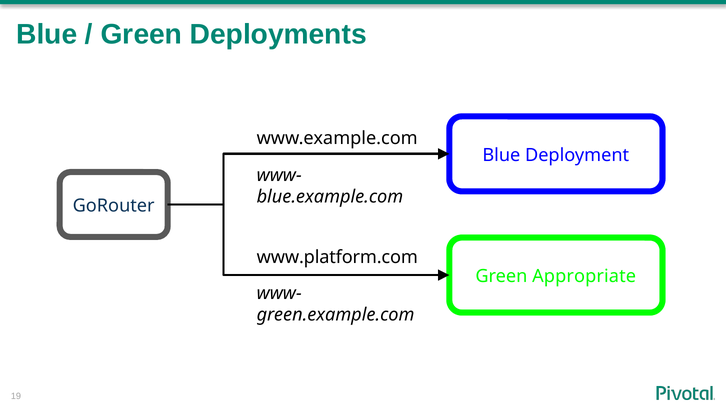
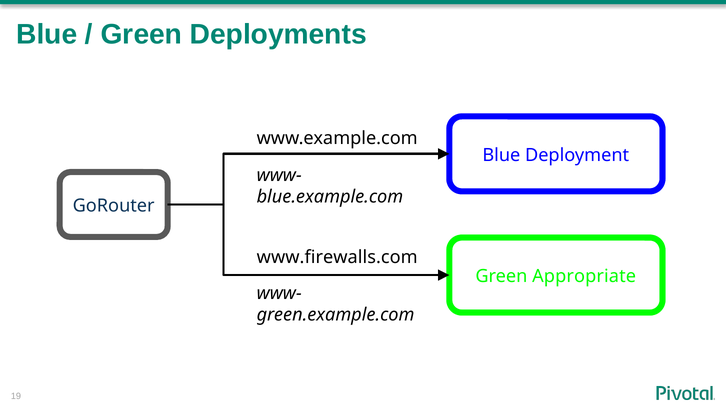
www.platform.com: www.platform.com -> www.firewalls.com (337, 257)
